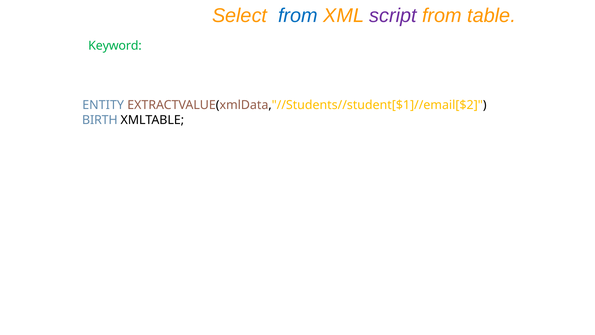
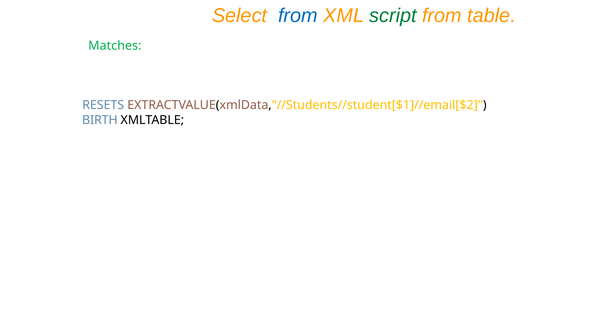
script colour: purple -> green (393, 15)
Keyword: Keyword -> Matches (115, 46)
ENTITY: ENTITY -> RESETS (103, 105)
